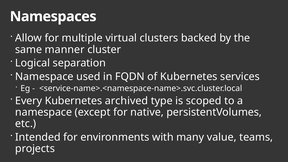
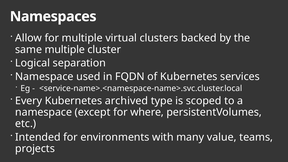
same manner: manner -> multiple (65, 50)
native: native -> where (147, 112)
